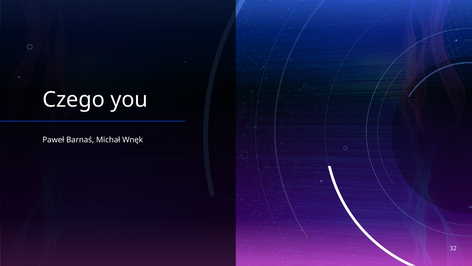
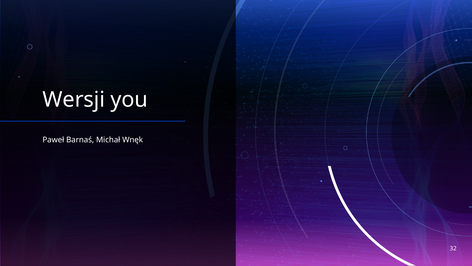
Czego: Czego -> Wersji (74, 100)
